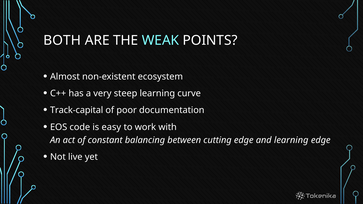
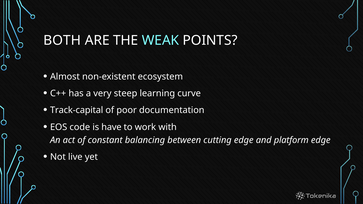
easy: easy -> have (111, 127)
and learning: learning -> platform (291, 140)
